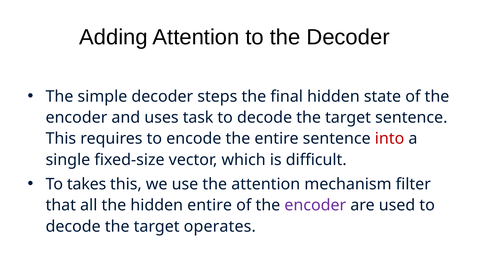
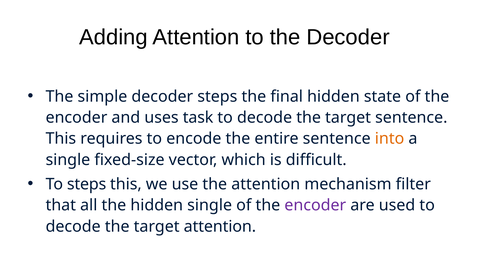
into colour: red -> orange (390, 139)
To takes: takes -> steps (87, 184)
hidden entire: entire -> single (210, 205)
target operates: operates -> attention (220, 226)
